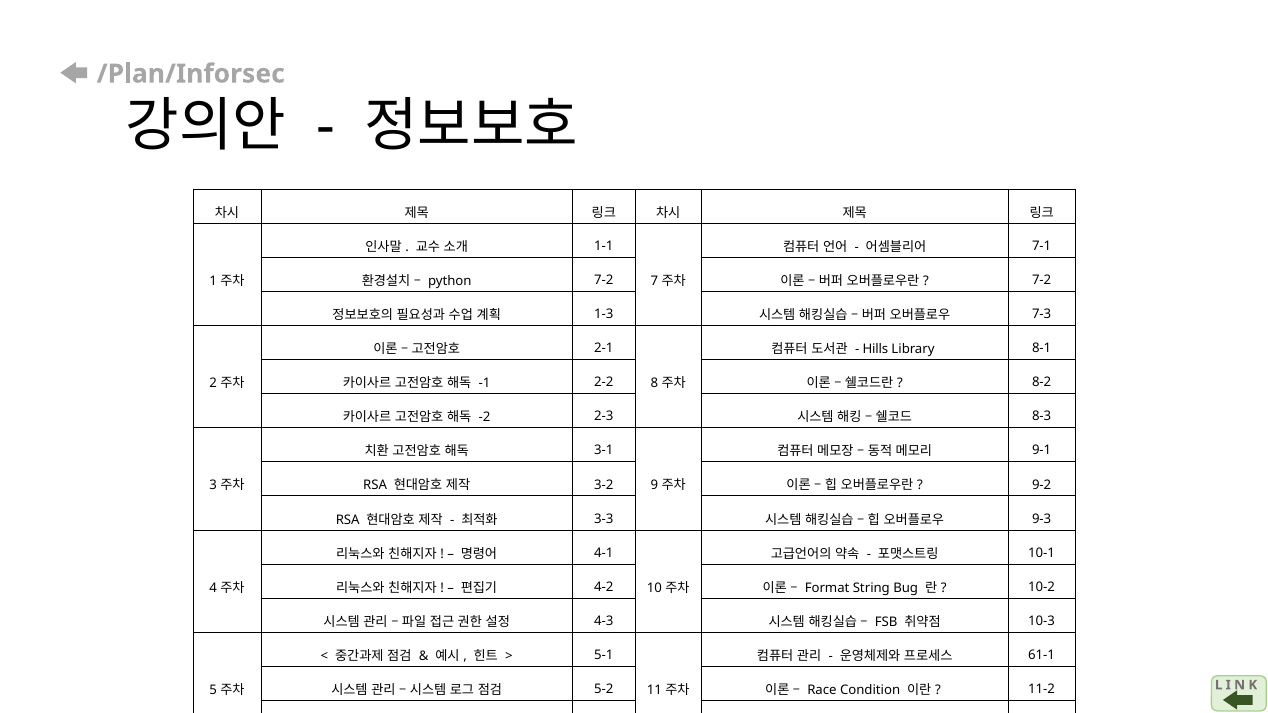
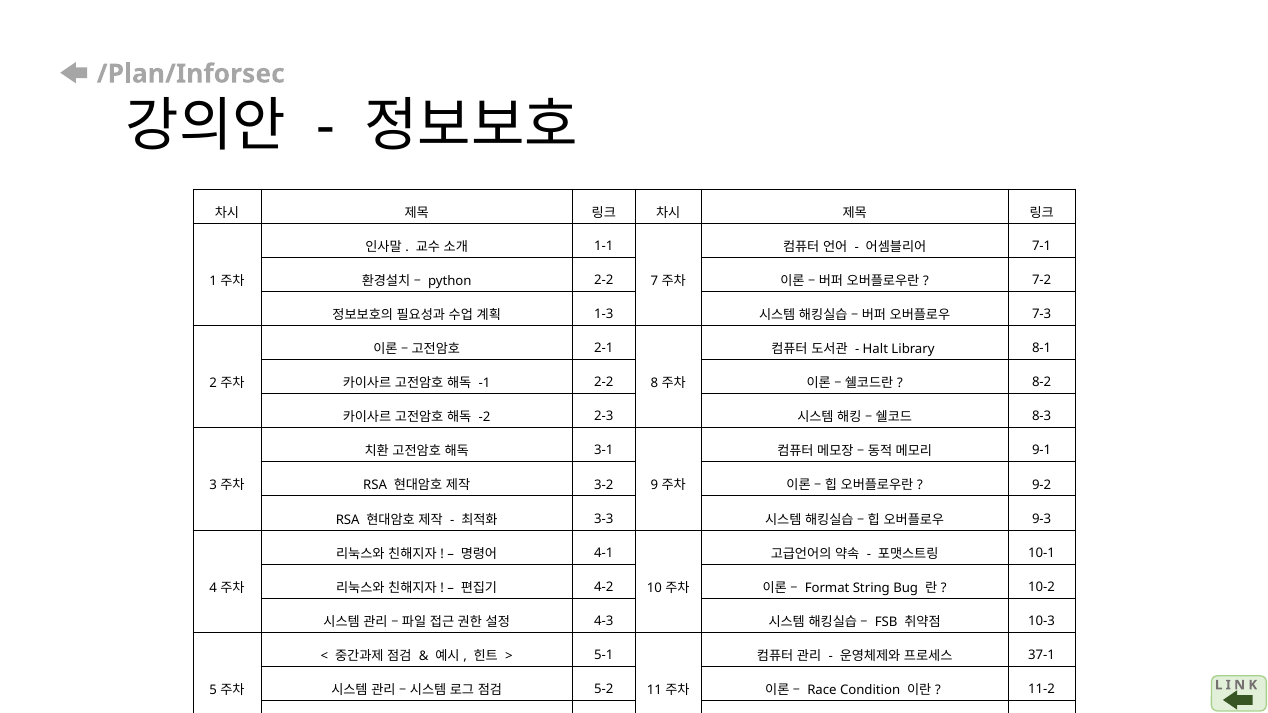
python 7-2: 7-2 -> 2-2 (604, 280)
Hills: Hills -> Halt (875, 349)
61-1: 61-1 -> 37-1 (1042, 655)
